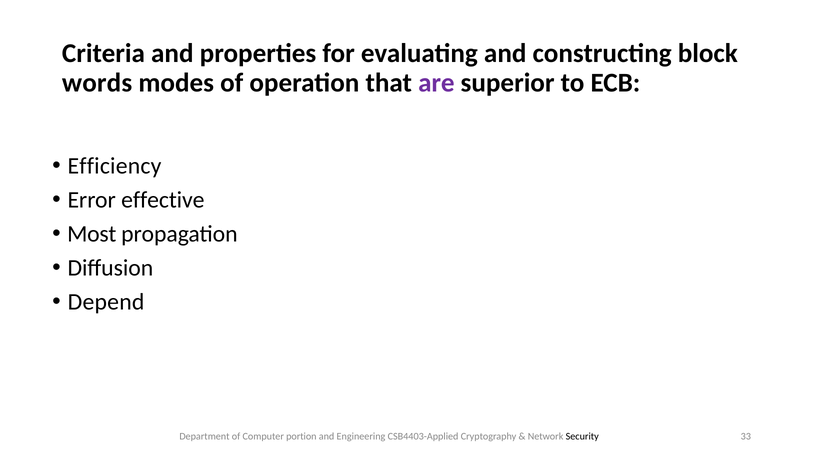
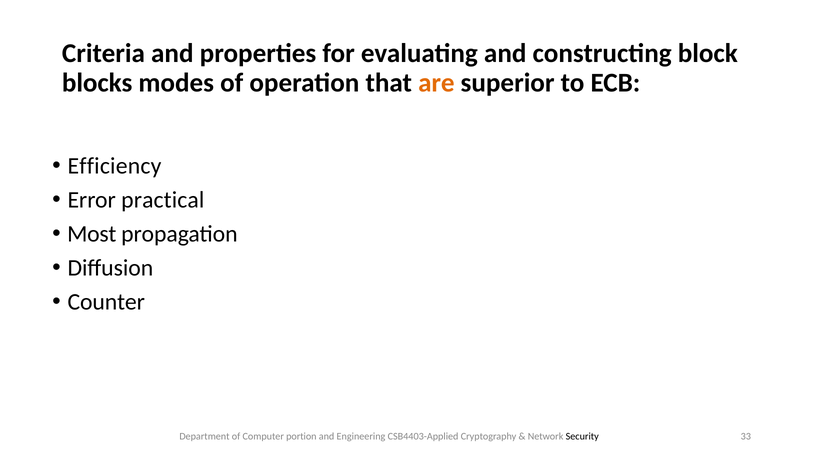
words: words -> blocks (97, 83)
are colour: purple -> orange (436, 83)
effective: effective -> practical (163, 200)
Depend: Depend -> Counter (106, 302)
